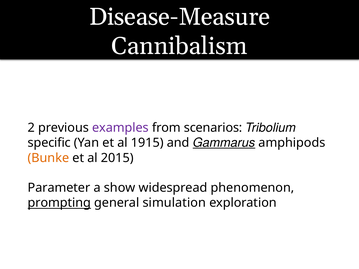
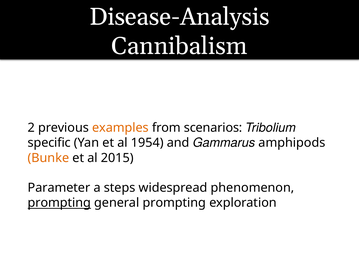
Disease-Measure: Disease-Measure -> Disease-Analysis (179, 17)
examples colour: purple -> orange (120, 128)
1915: 1915 -> 1954 (147, 143)
Gammarus underline: present -> none (224, 143)
show: show -> steps (120, 188)
general simulation: simulation -> prompting (174, 203)
